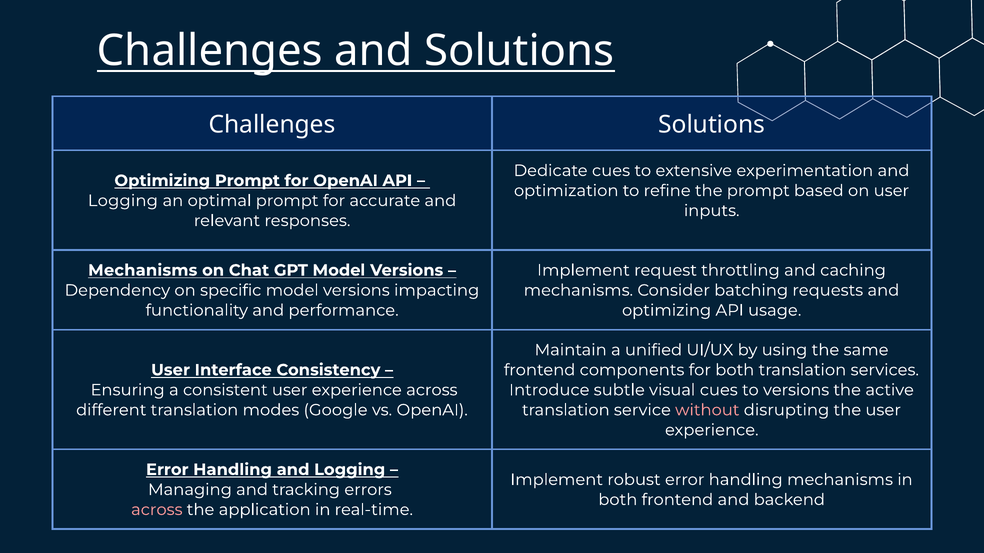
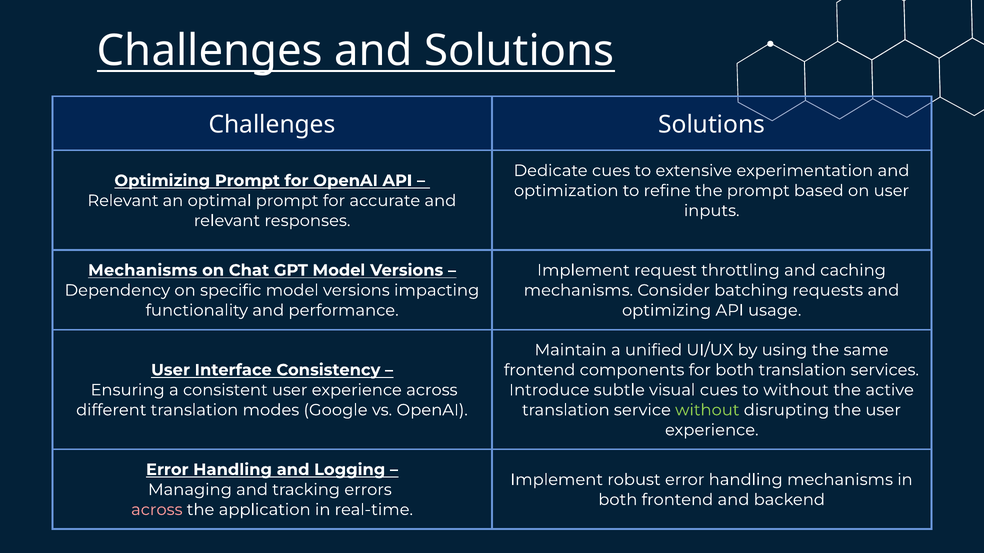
Logging: Logging -> Relevant (123, 201)
to versions: versions -> without (796, 390)
without colour: pink -> light green (707, 410)
